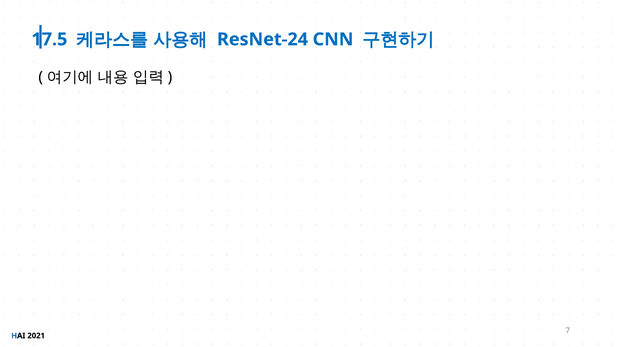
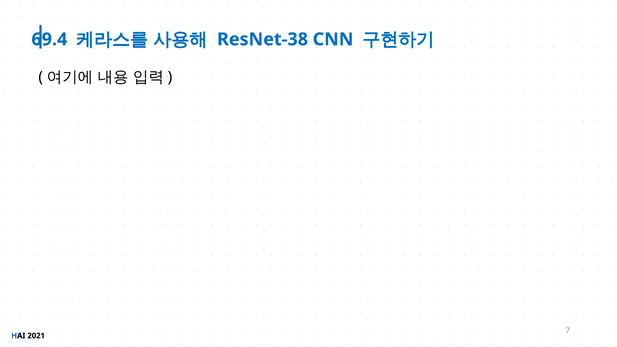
17.5: 17.5 -> 69.4 (49, 39)
ResNet-24: ResNet-24 -> ResNet-38 (263, 39)
